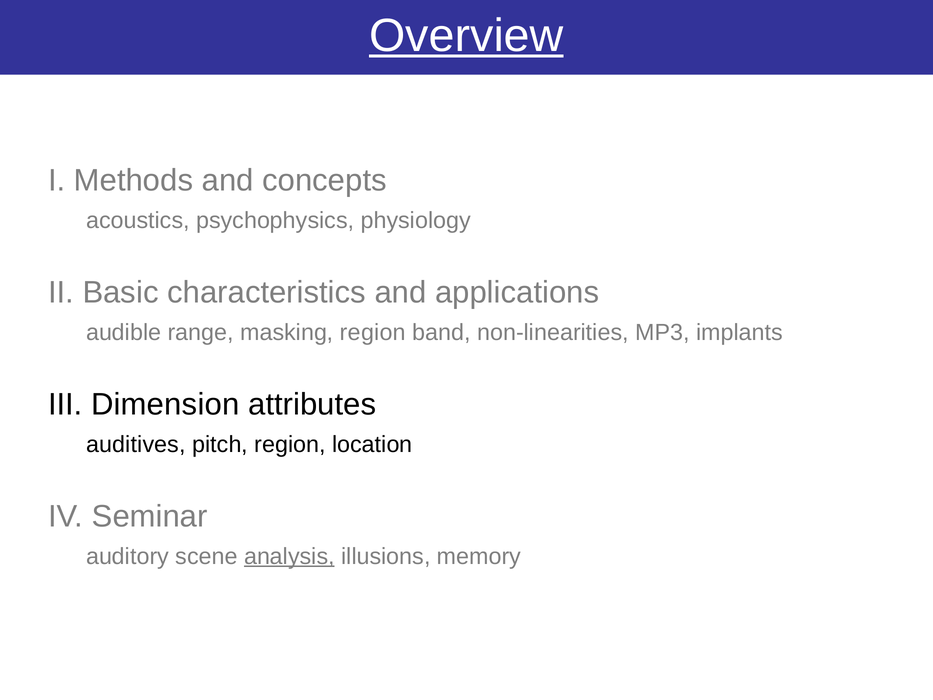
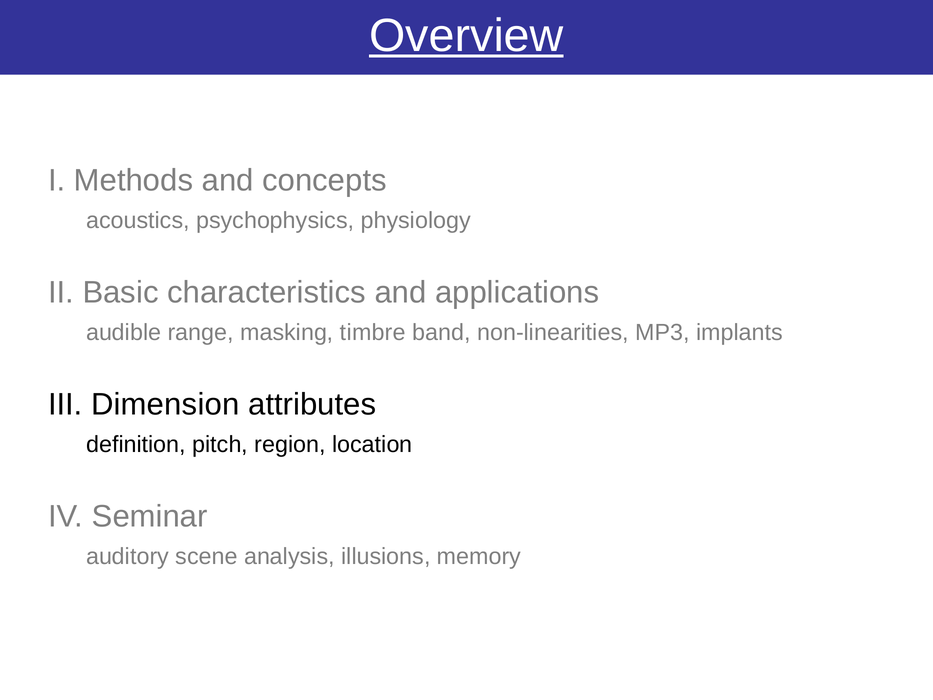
masking region: region -> timbre (373, 332)
auditives: auditives -> definition (136, 444)
analysis underline: present -> none (289, 556)
